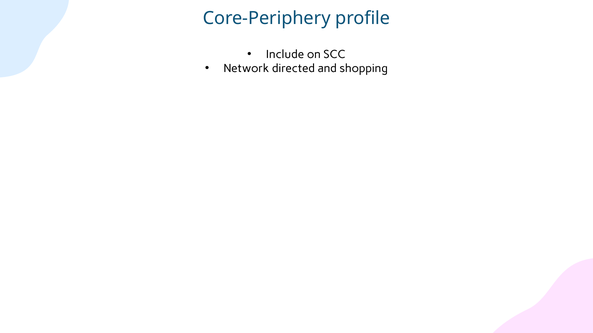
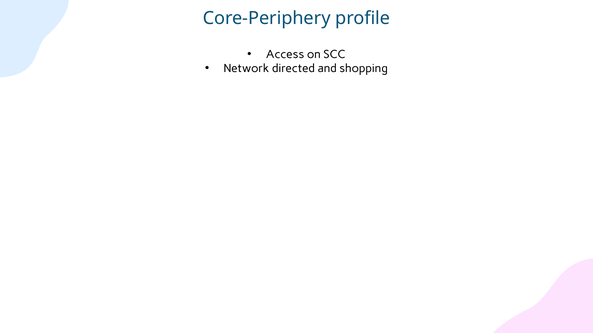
Include: Include -> Access (285, 55)
